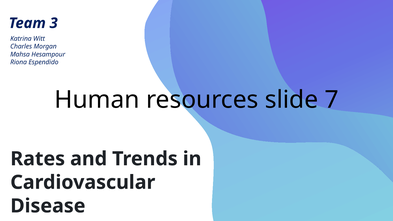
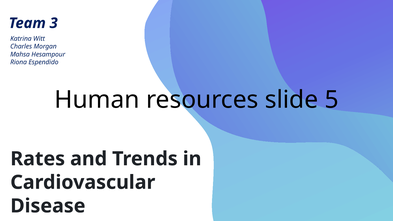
7: 7 -> 5 (332, 100)
